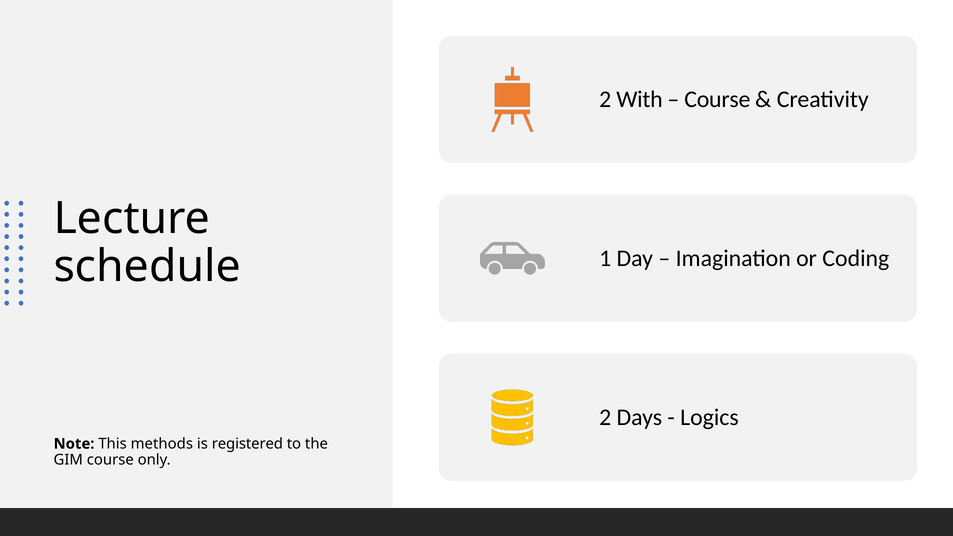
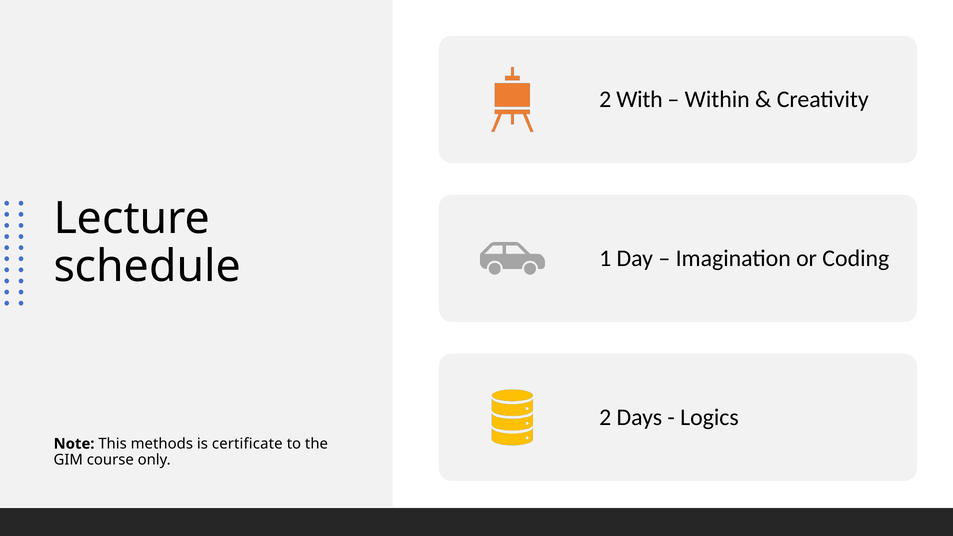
Course: Course -> Within (717, 99)
registered: registered -> certificate (247, 444)
